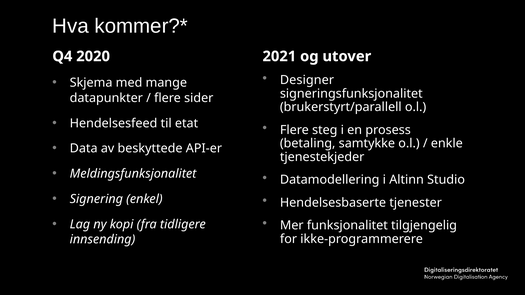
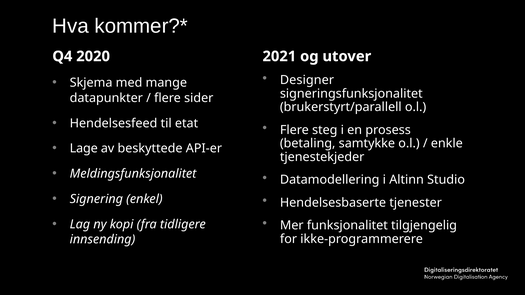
Data: Data -> Lage (84, 149)
